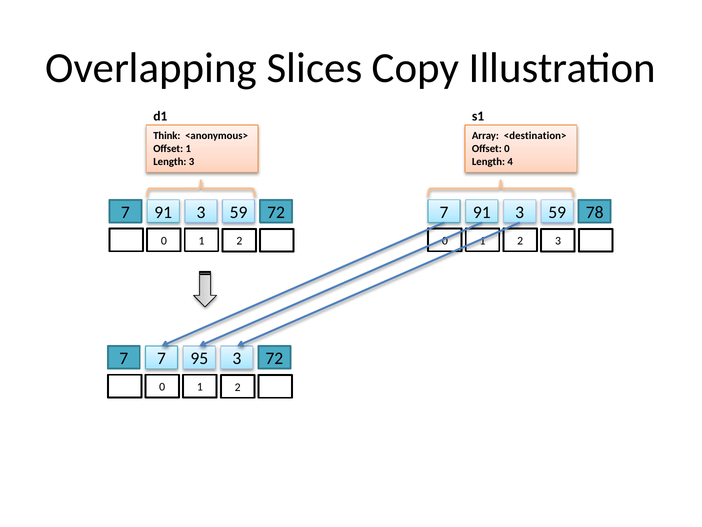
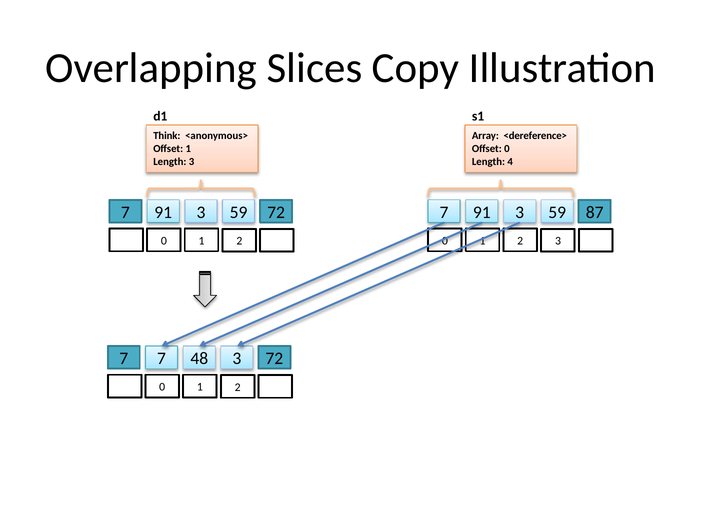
<destination>: <destination> -> <dereference> (535, 136)
78: 78 -> 87 (595, 212)
95: 95 -> 48 (199, 358)
